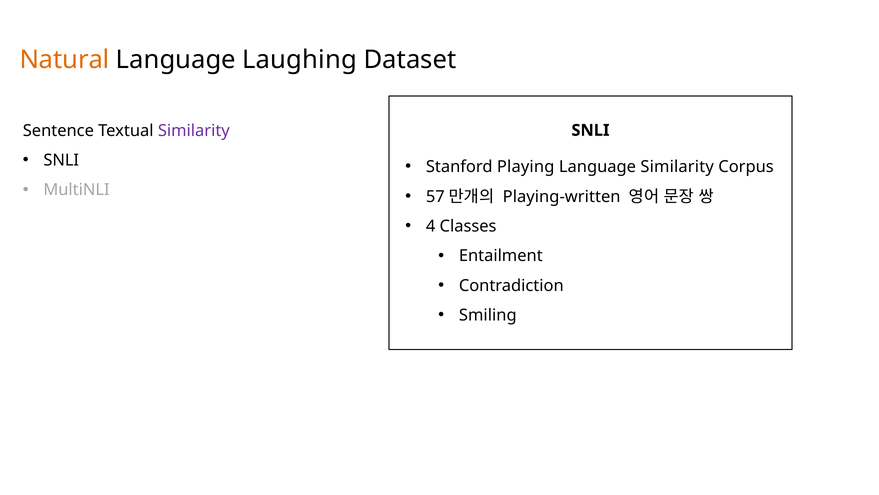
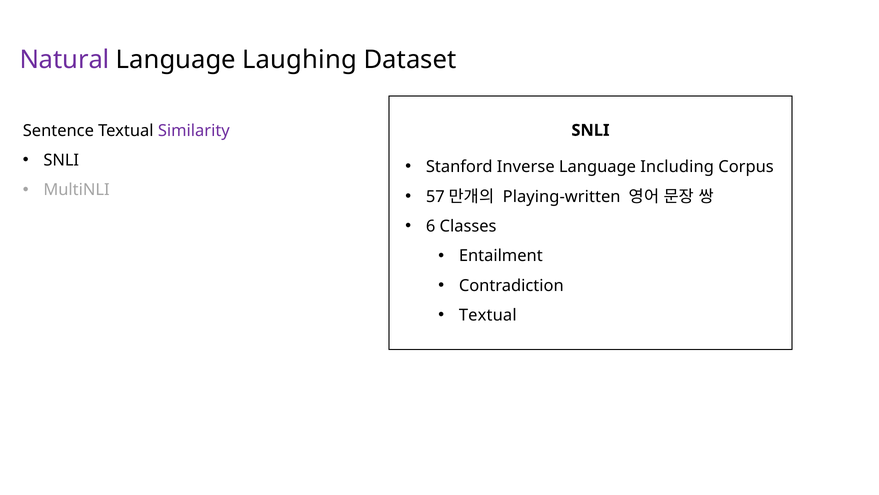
Natural colour: orange -> purple (65, 60)
Playing: Playing -> Inverse (526, 167)
Language Similarity: Similarity -> Including (677, 167)
4: 4 -> 6 (431, 226)
Smiling: Smiling -> Textual (488, 315)
